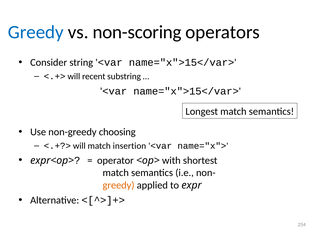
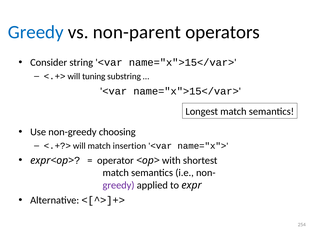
non-scoring: non-scoring -> non-parent (137, 32)
recent: recent -> tuning (94, 77)
greedy colour: orange -> purple (119, 186)
